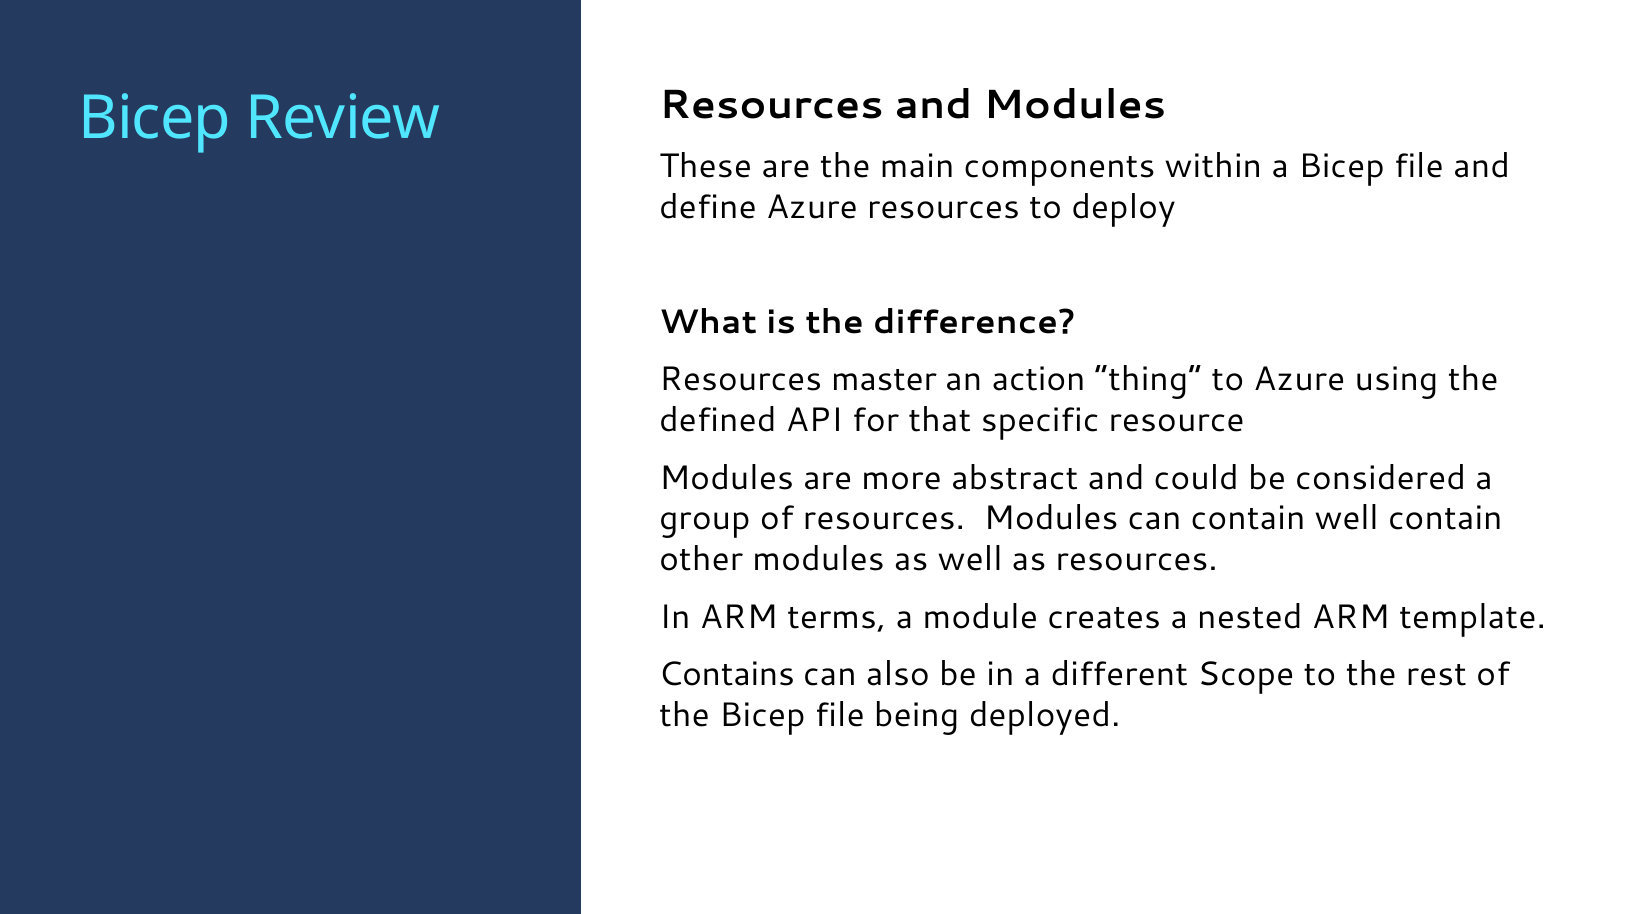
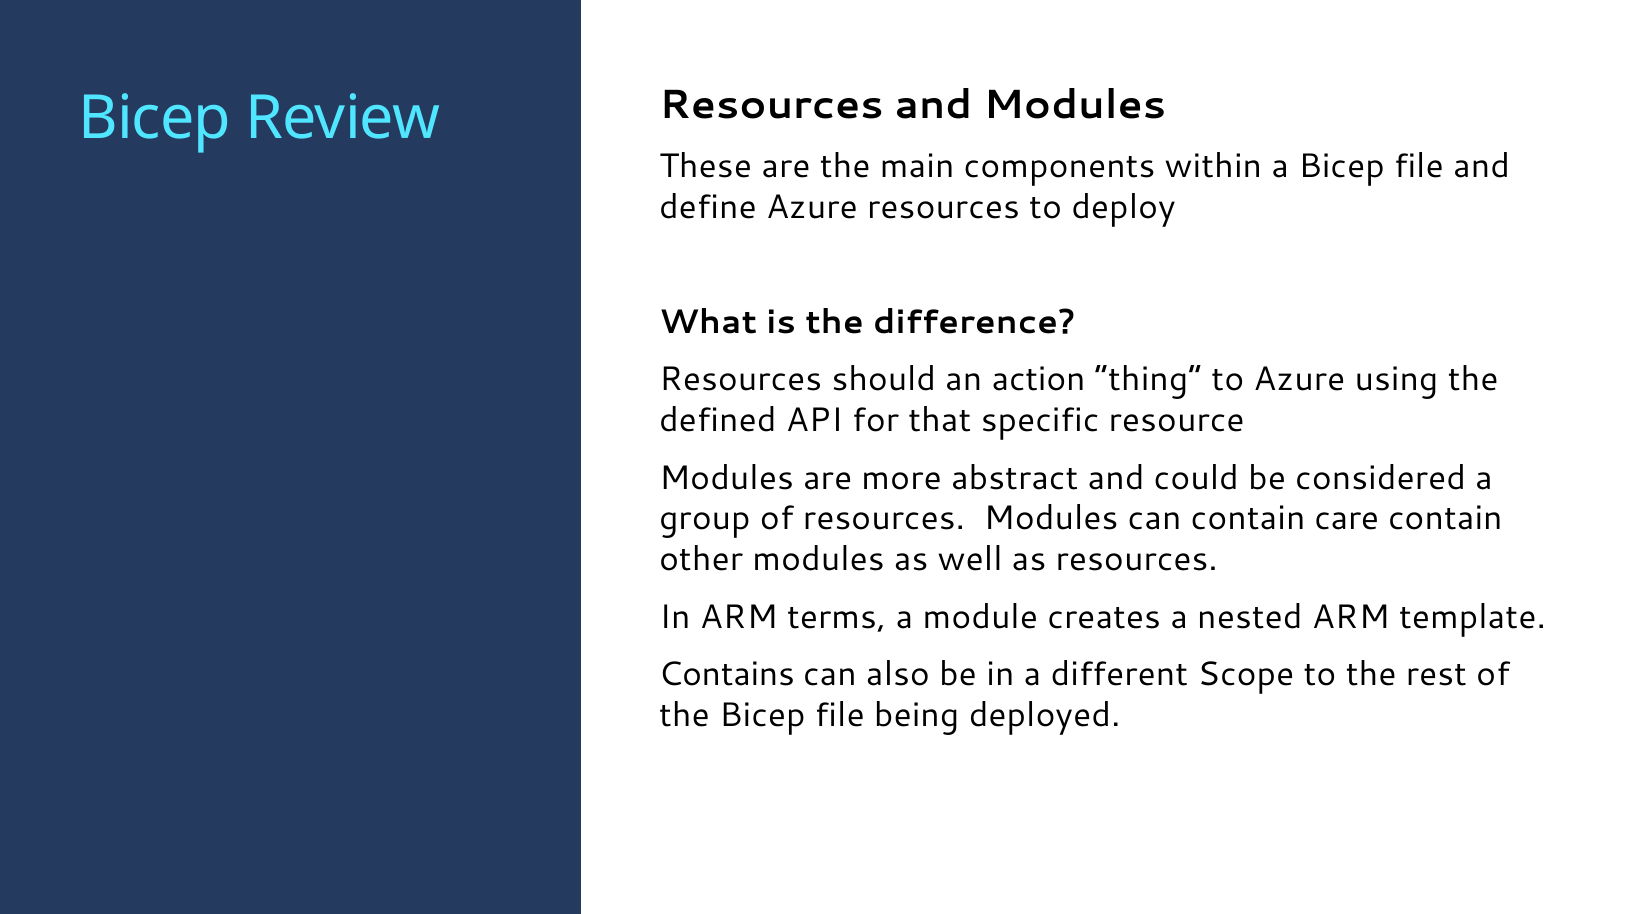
master: master -> should (884, 380)
contain well: well -> care (1347, 519)
